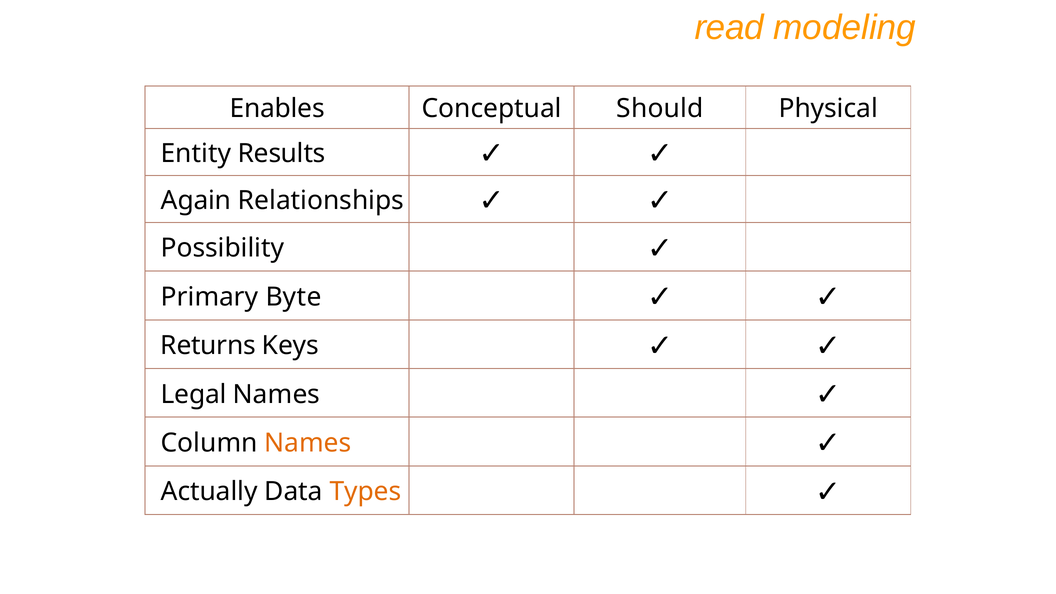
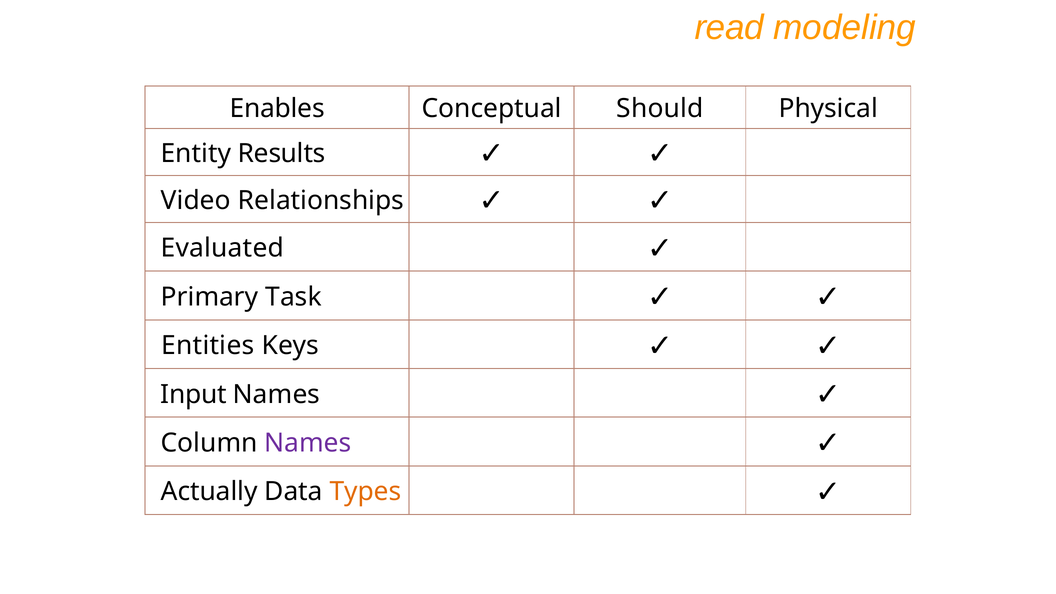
Again: Again -> Video (196, 200)
Possibility: Possibility -> Evaluated (222, 248)
Byte: Byte -> Task (294, 297)
Returns: Returns -> Entities (208, 346)
Legal: Legal -> Input (194, 394)
Names colour: orange -> purple (308, 443)
